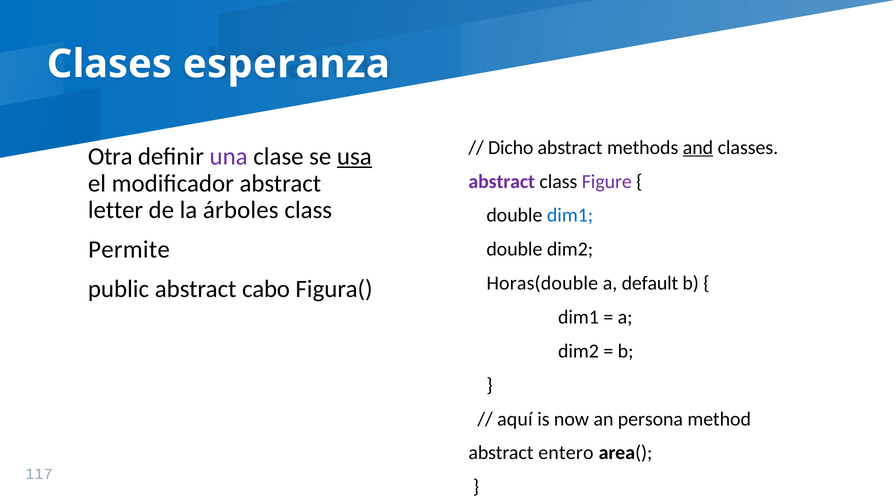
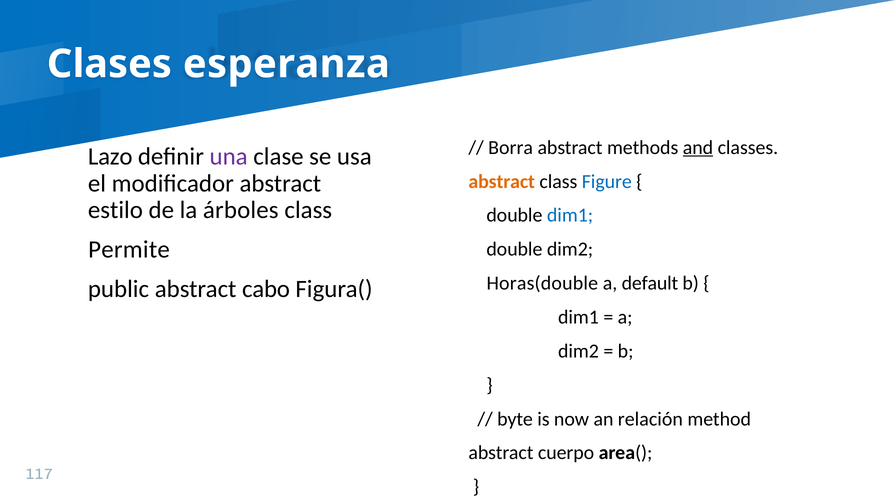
Dicho: Dicho -> Borra (511, 148)
Otra: Otra -> Lazo (110, 156)
usa underline: present -> none (354, 156)
abstract colour: purple -> orange (502, 181)
Figure colour: purple -> blue (607, 181)
letter: letter -> estilo (115, 210)
aquí: aquí -> byte (515, 419)
persona: persona -> relación (650, 419)
entero: entero -> cuerpo (566, 453)
